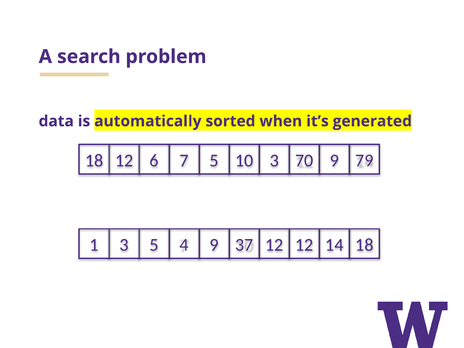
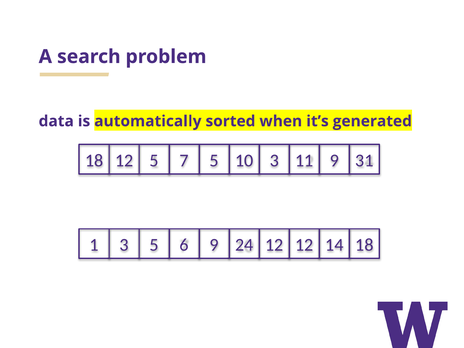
12 6: 6 -> 5 (154, 160)
70: 70 -> 11 (304, 160)
79: 79 -> 31 (364, 160)
4: 4 -> 6 (184, 245)
37: 37 -> 24 (244, 245)
